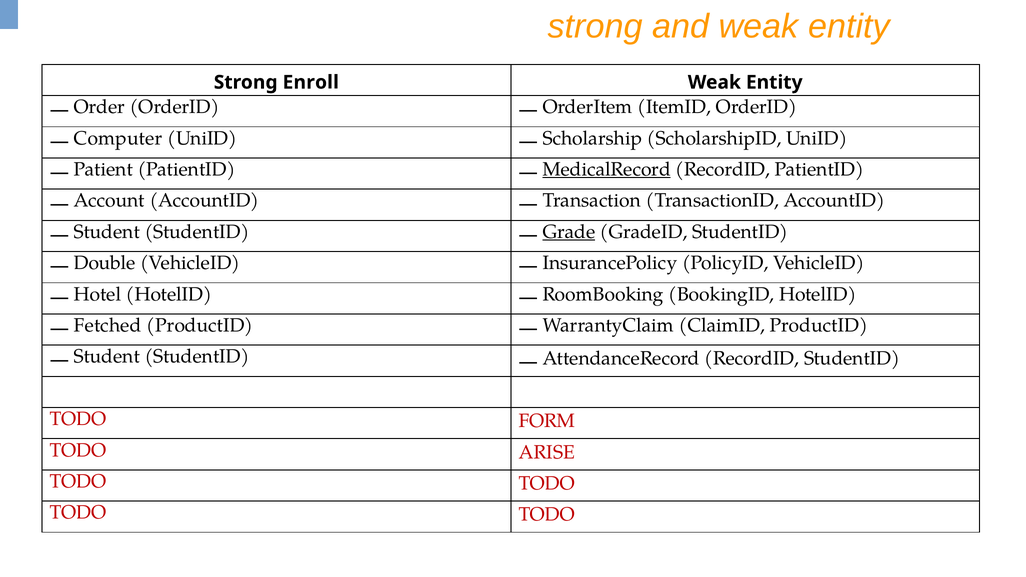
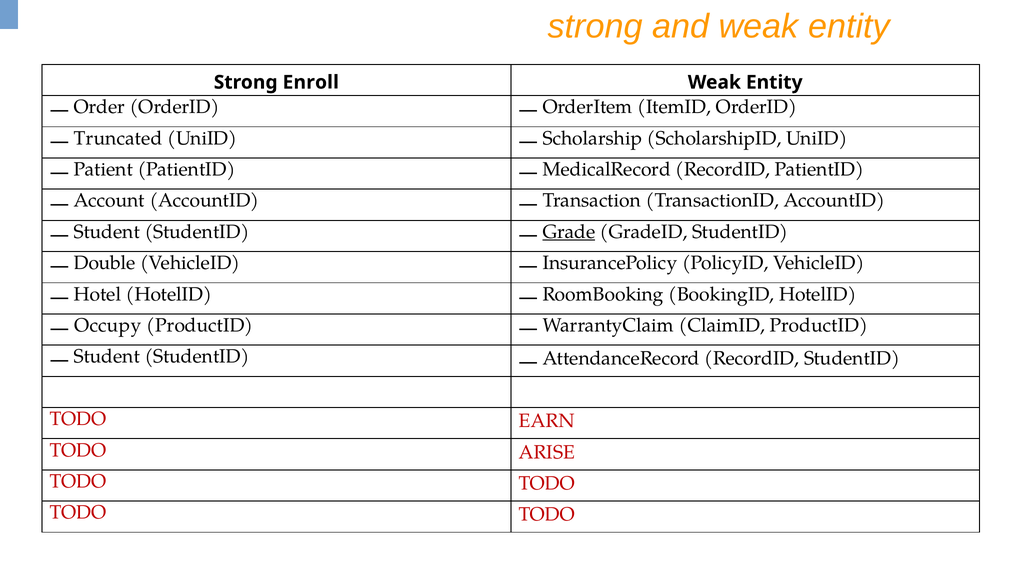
Computer: Computer -> Truncated (118, 138)
MedicalRecord underline: present -> none (607, 169)
Fetched: Fetched -> Occupy (108, 325)
FORM: FORM -> EARN (547, 421)
